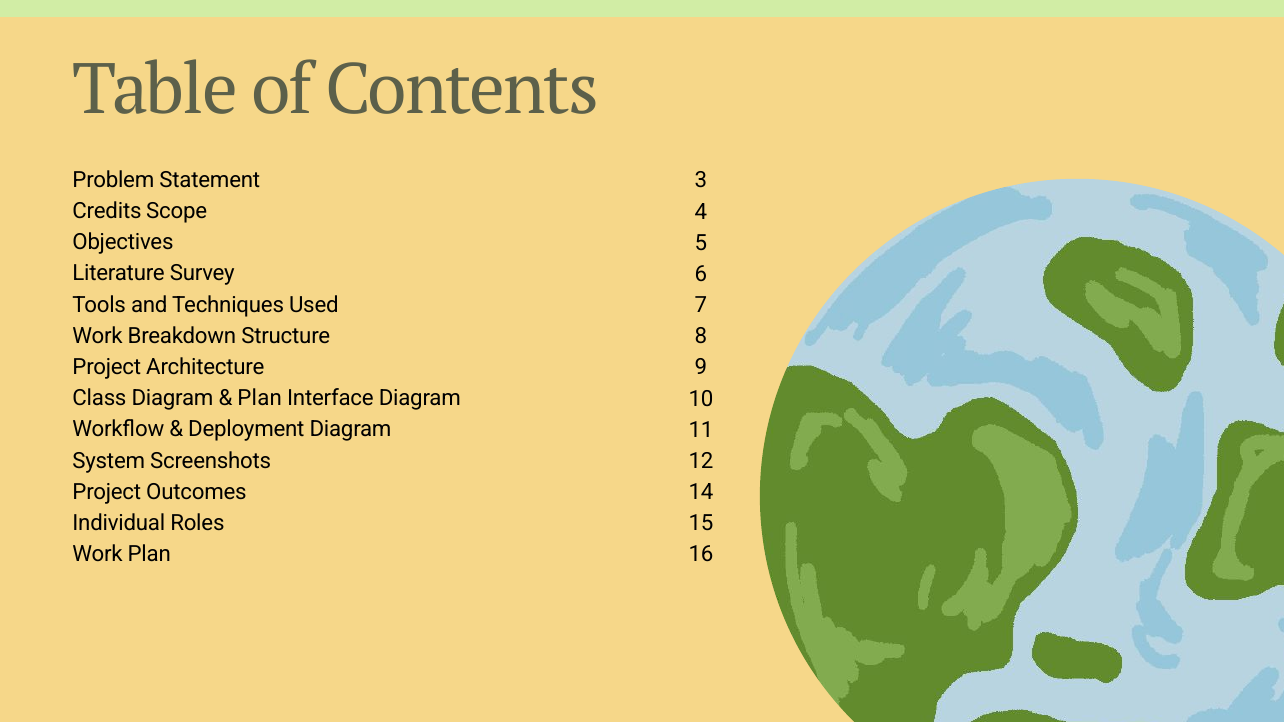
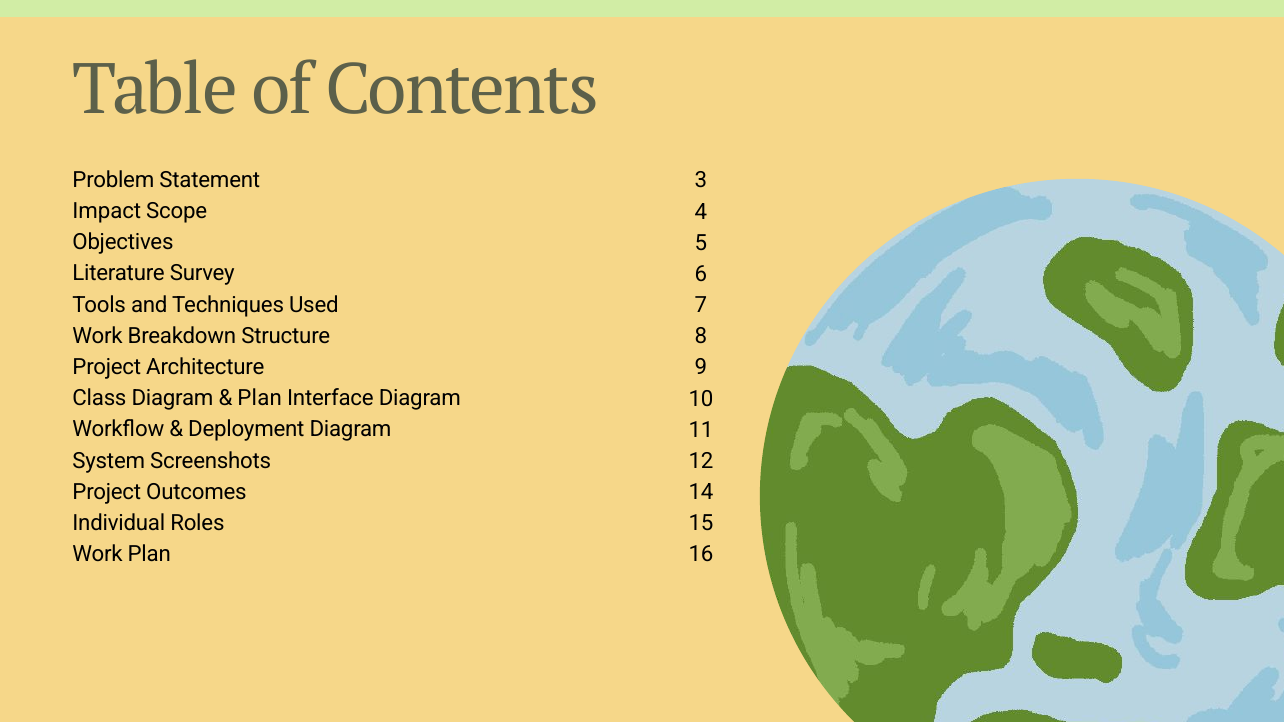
Credits: Credits -> Impact (107, 211)
